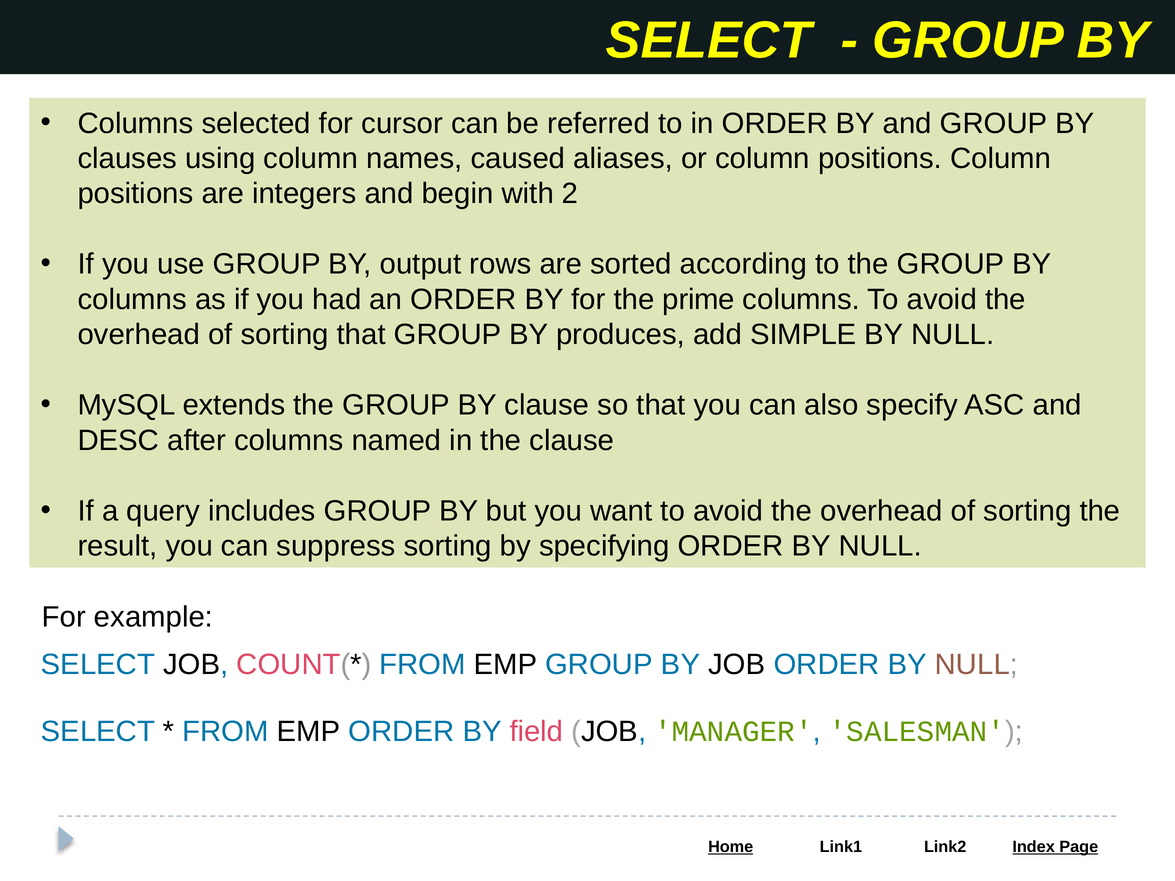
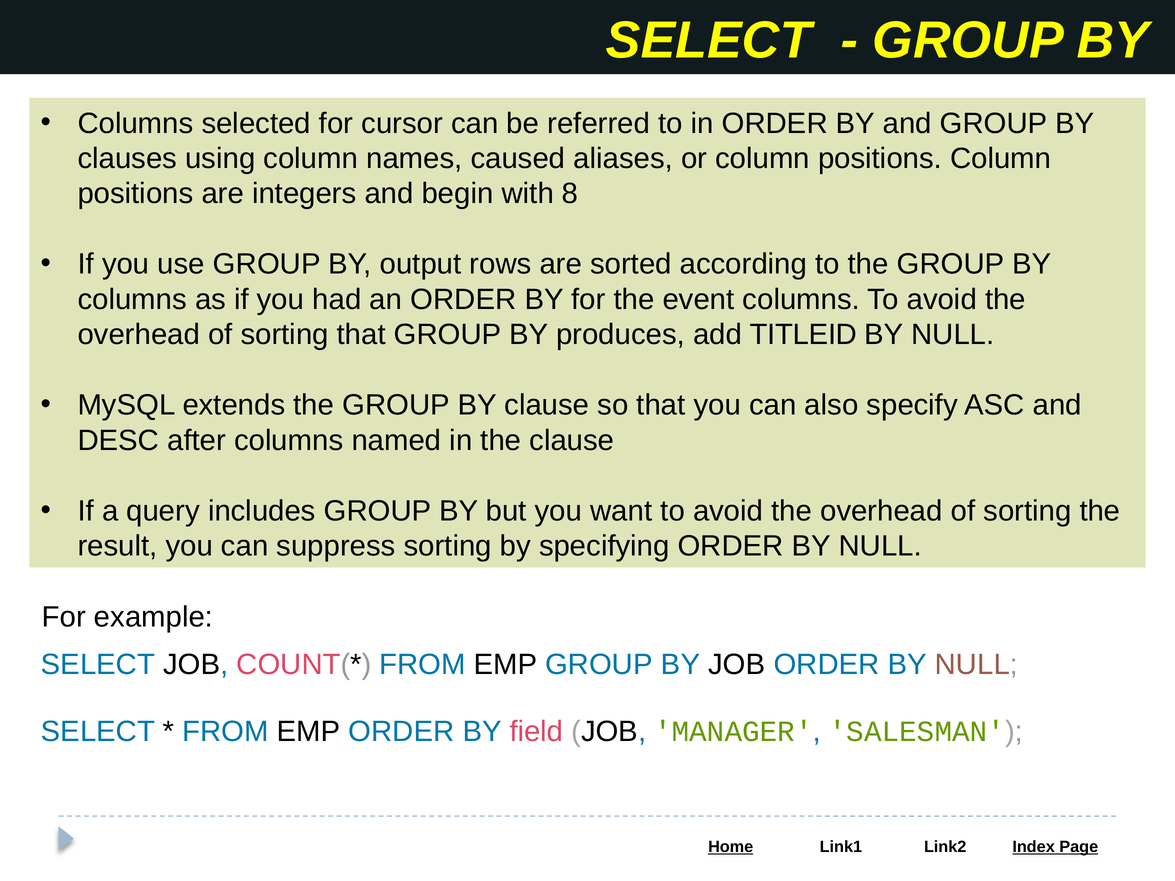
2: 2 -> 8 (570, 194)
prime: prime -> event (698, 300)
SIMPLE: SIMPLE -> TITLEID (803, 335)
